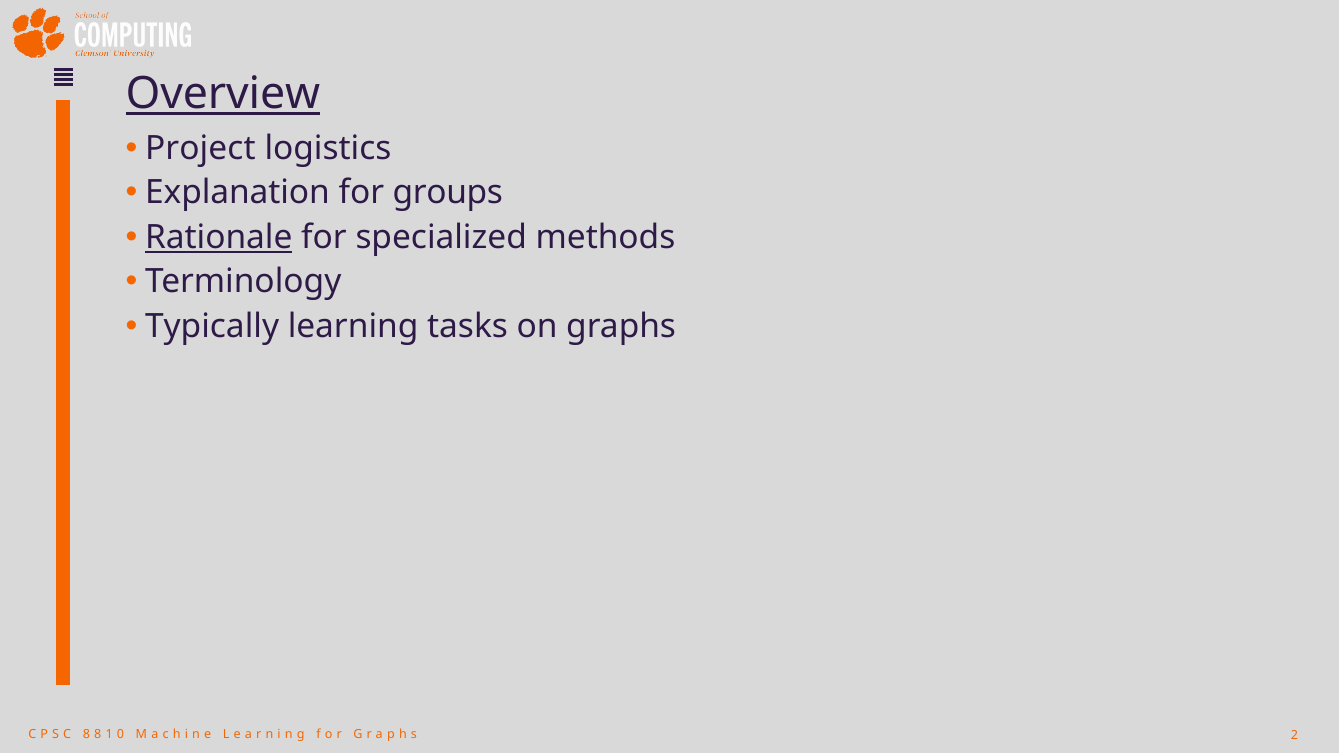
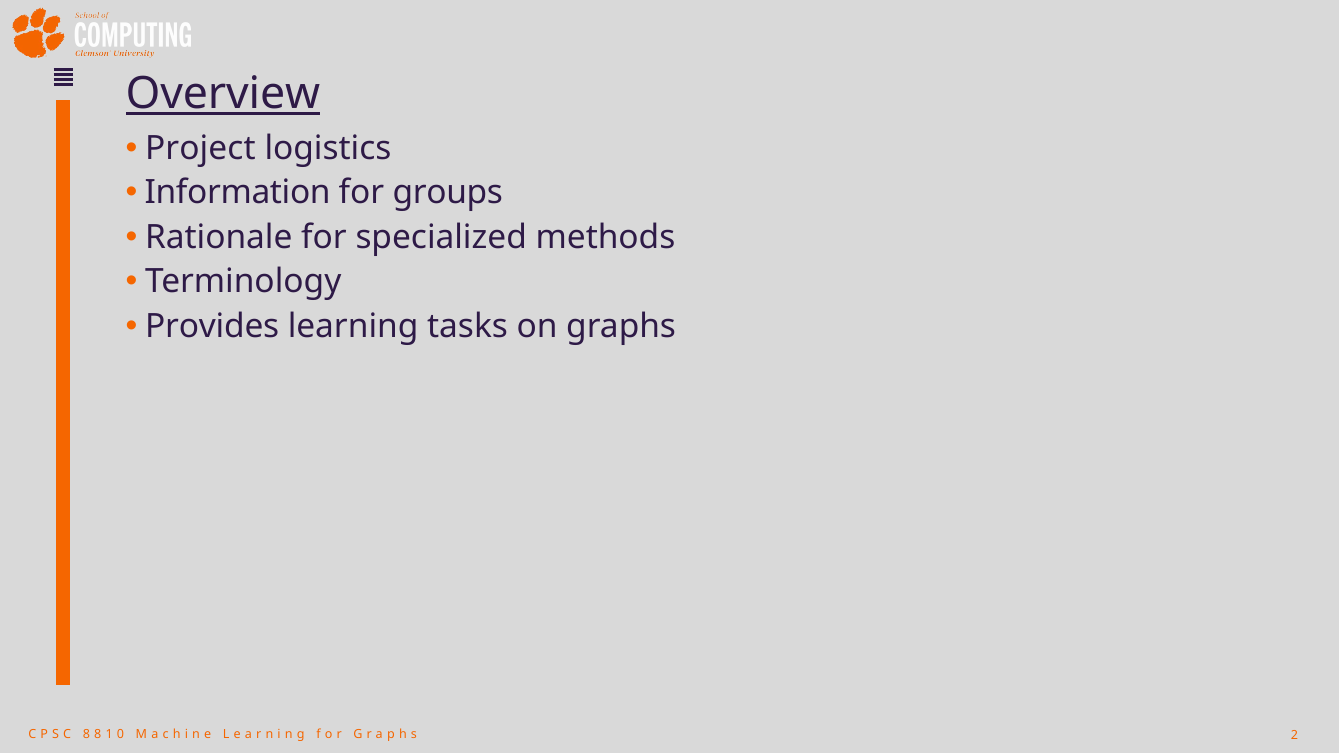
Explanation: Explanation -> Information (238, 193)
Rationale underline: present -> none (219, 237)
Typically: Typically -> Provides (212, 327)
